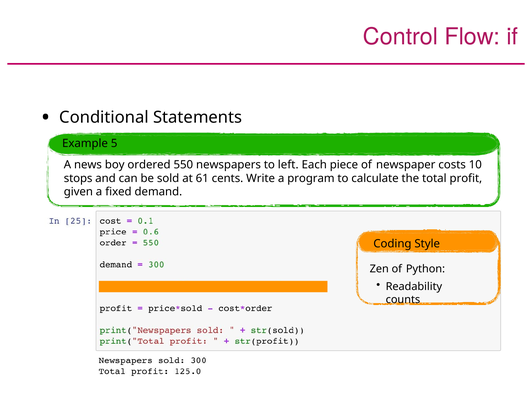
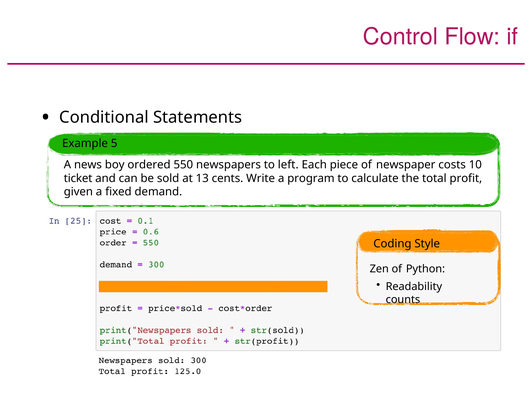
stops: stops -> ticket (78, 178)
61: 61 -> 13 (202, 178)
